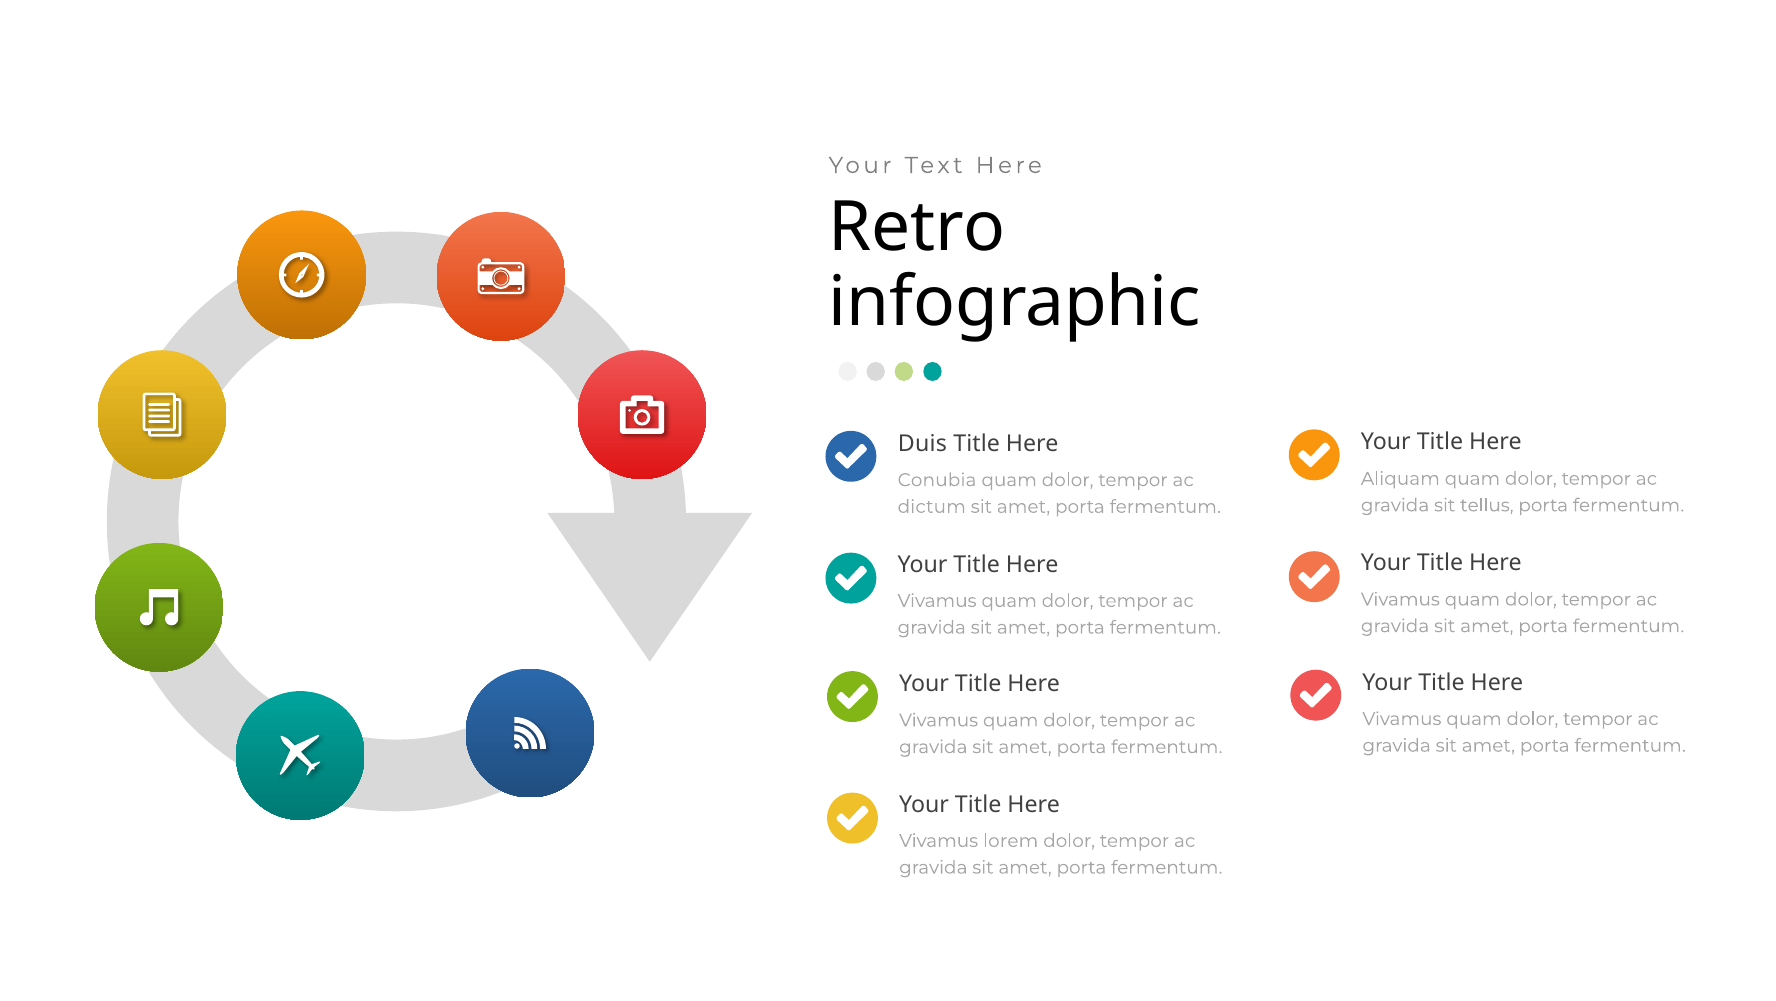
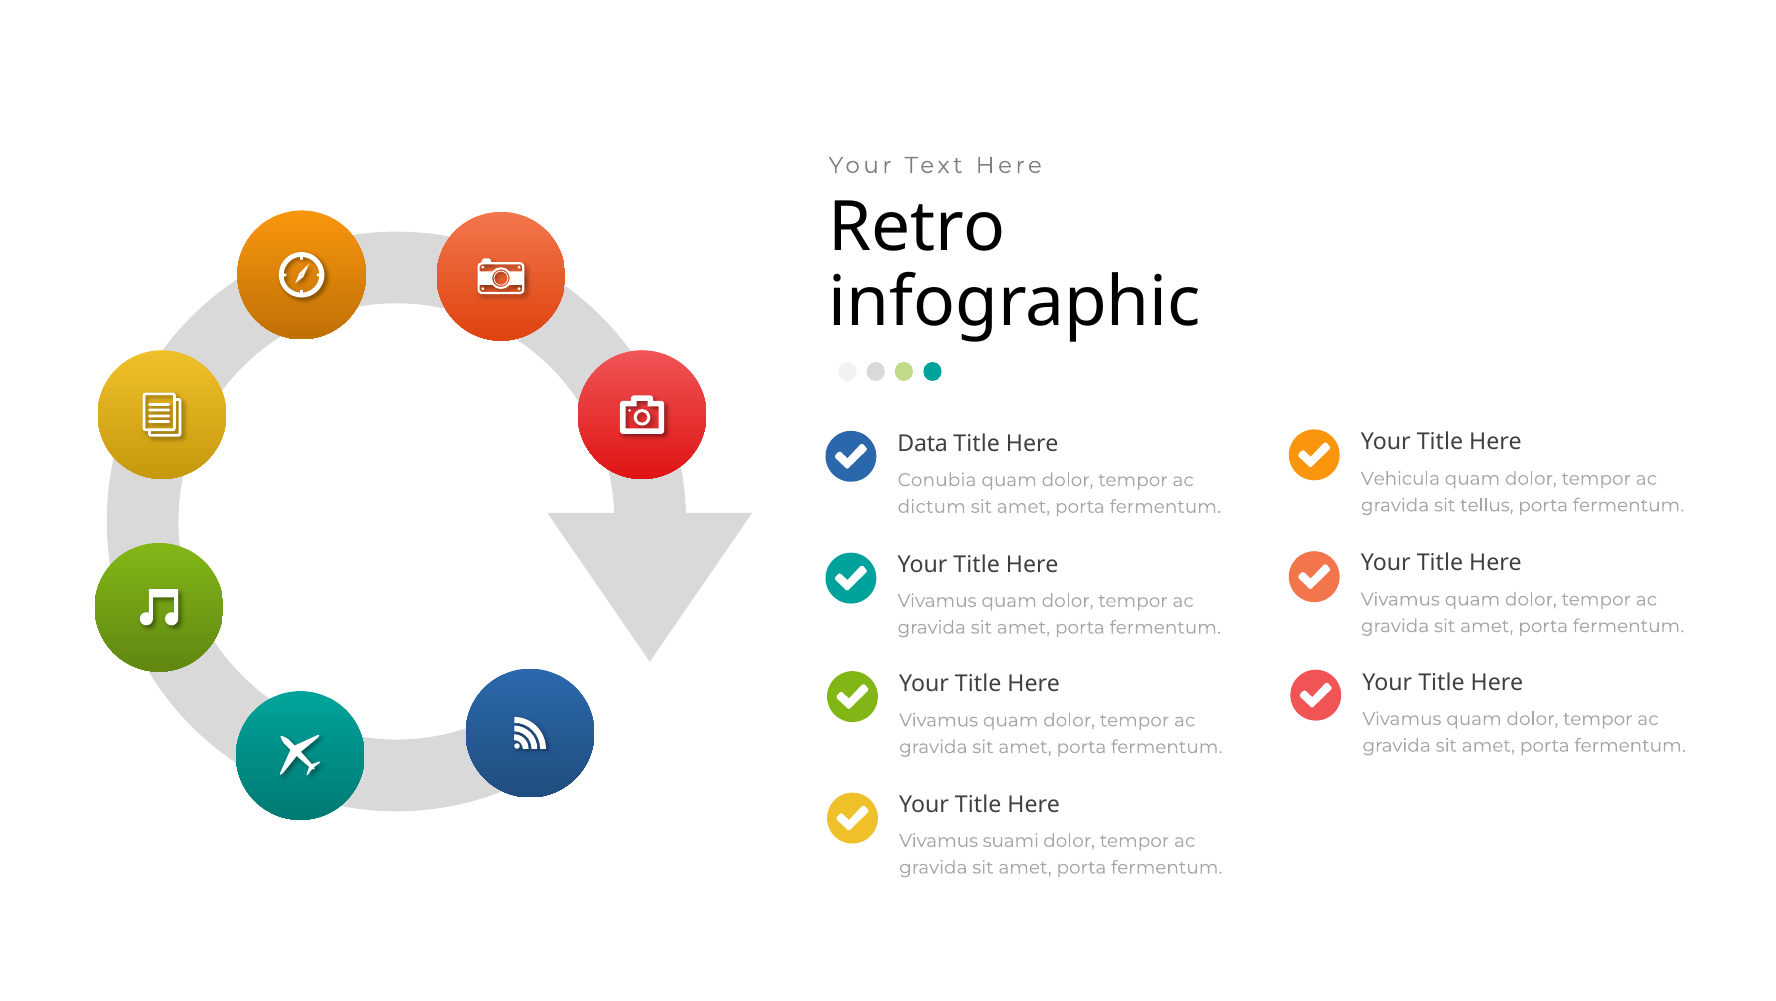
Duis: Duis -> Data (923, 443)
Aliquam: Aliquam -> Vehicula (1400, 478)
lorem: lorem -> suami (1011, 840)
